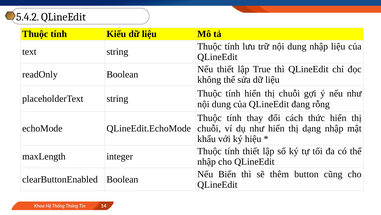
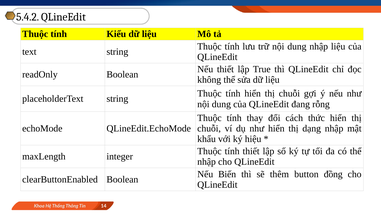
cũng: cũng -> đồng (333, 174)
